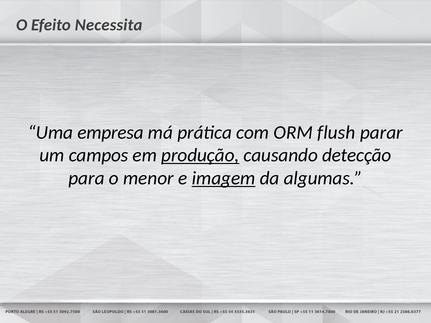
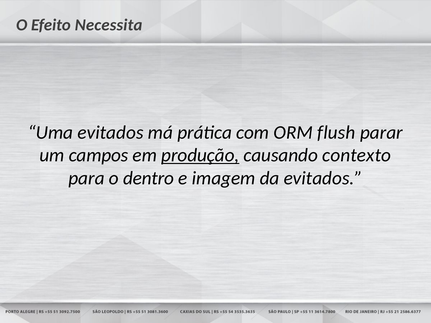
Uma empresa: empresa -> evitados (111, 132)
detecção: detecção -> contexto (357, 155)
menor: menor -> dentro (149, 178)
imagem underline: present -> none (224, 178)
da algumas: algumas -> evitados (323, 178)
